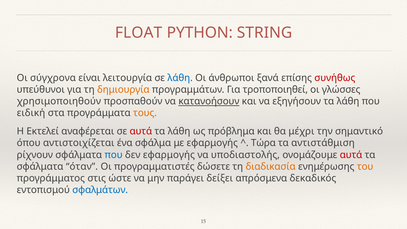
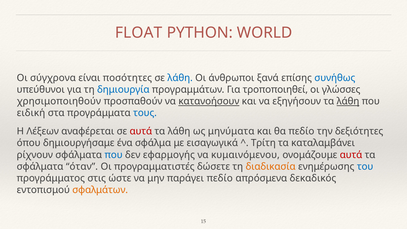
STRING: STRING -> WORLD (265, 33)
λειτουργία: λειτουργία -> ποσότητες (127, 78)
συνήθως colour: red -> blue (335, 78)
δημιουργία colour: orange -> blue (123, 90)
λάθη underline: none -> present (348, 101)
τους colour: orange -> blue (145, 113)
Εκτελεί: Εκτελεί -> Λέξεων (43, 131)
πρόβλημα: πρόβλημα -> μηνύματα (231, 131)
θα μέχρι: μέχρι -> πεδίο (301, 131)
σημαντικό: σημαντικό -> δεξιότητες (359, 131)
αντιστοιχίζεται: αντιστοιχίζεται -> δημιουργήσαμε (79, 143)
με εφαρμογής: εφαρμογής -> εισαγωγικά (212, 143)
Τώρα: Τώρα -> Τρίτη (263, 143)
αντιστάθμιση: αντιστάθμιση -> καταλαμβάνει (323, 143)
υποδιαστολής: υποδιαστολής -> κυμαινόμενου (245, 155)
του colour: orange -> blue (365, 166)
παράγει δείξει: δείξει -> πεδίο (220, 178)
σφαλμάτων colour: blue -> orange (100, 190)
